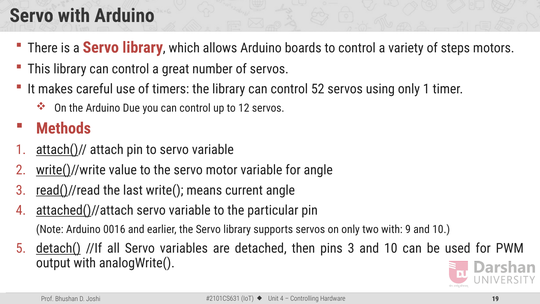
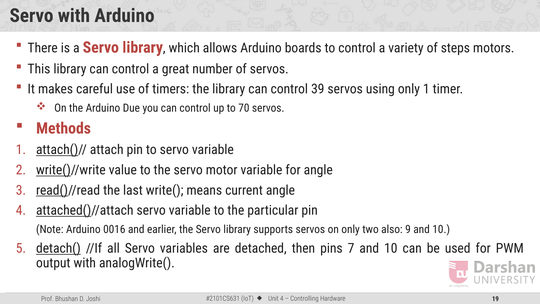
52: 52 -> 39 (318, 89)
12: 12 -> 70 (244, 108)
two with: with -> also (392, 229)
pins 3: 3 -> 7 (351, 248)
